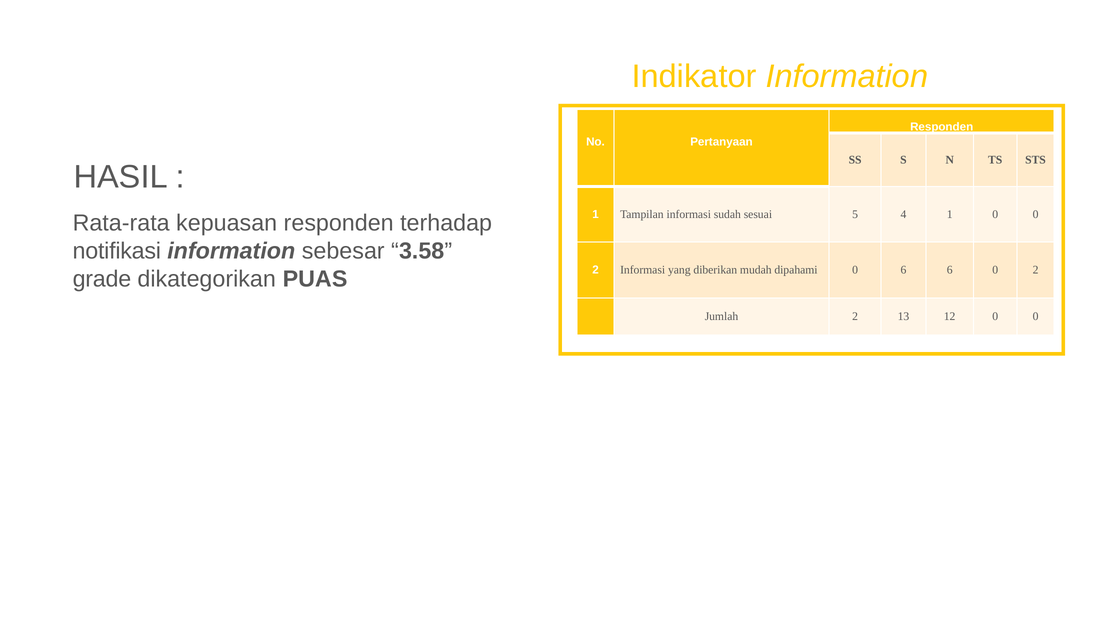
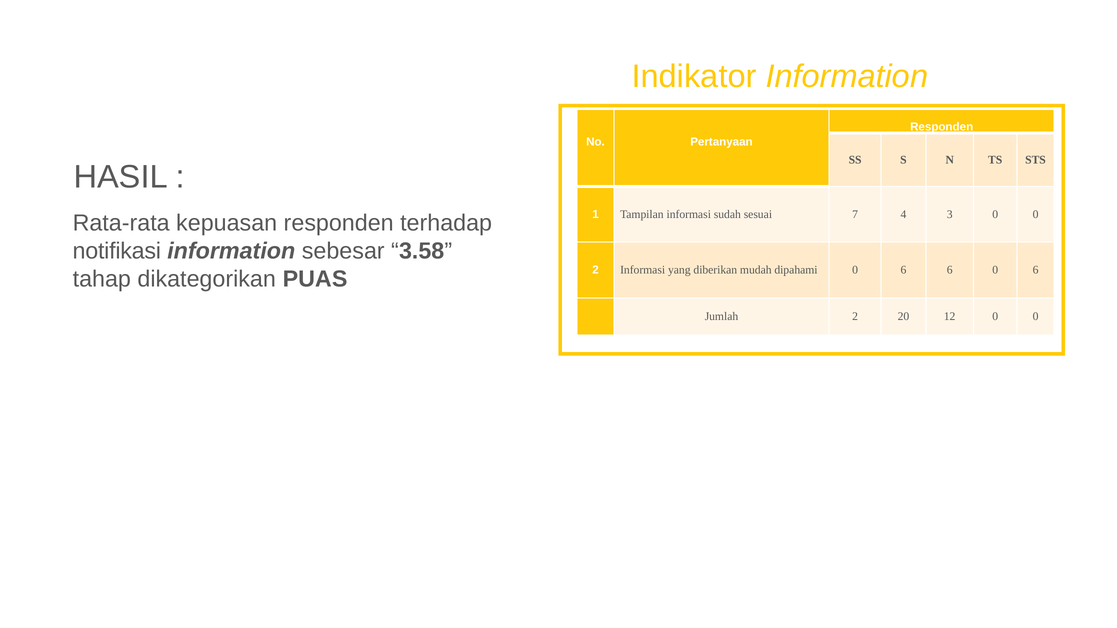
5: 5 -> 7 (855, 214)
4 1: 1 -> 3 (950, 214)
6 0 2: 2 -> 6 (1036, 270)
grade: grade -> tahap (102, 279)
13: 13 -> 20 (903, 317)
